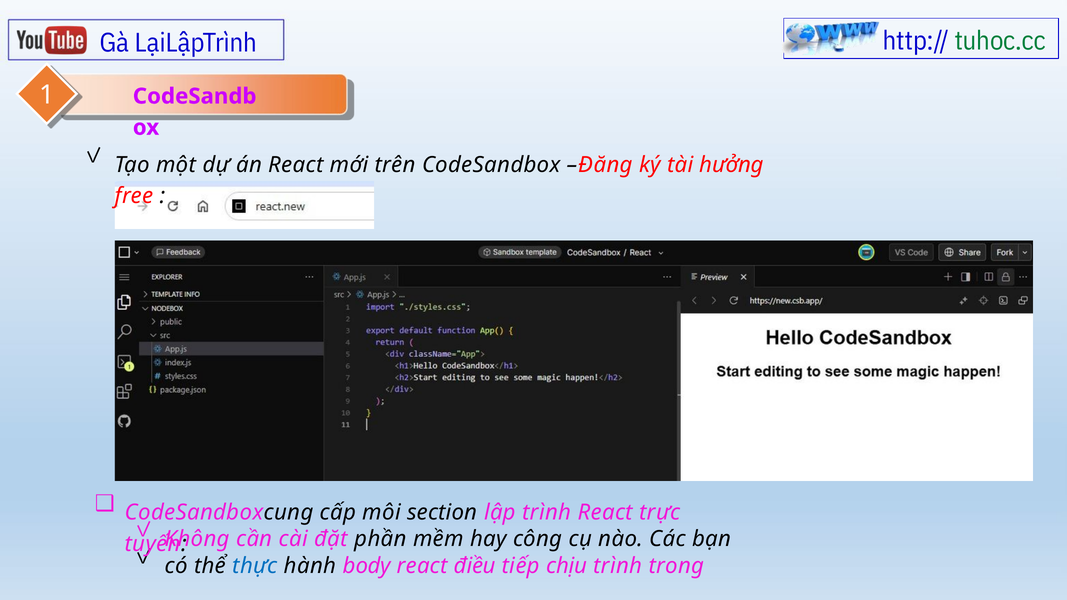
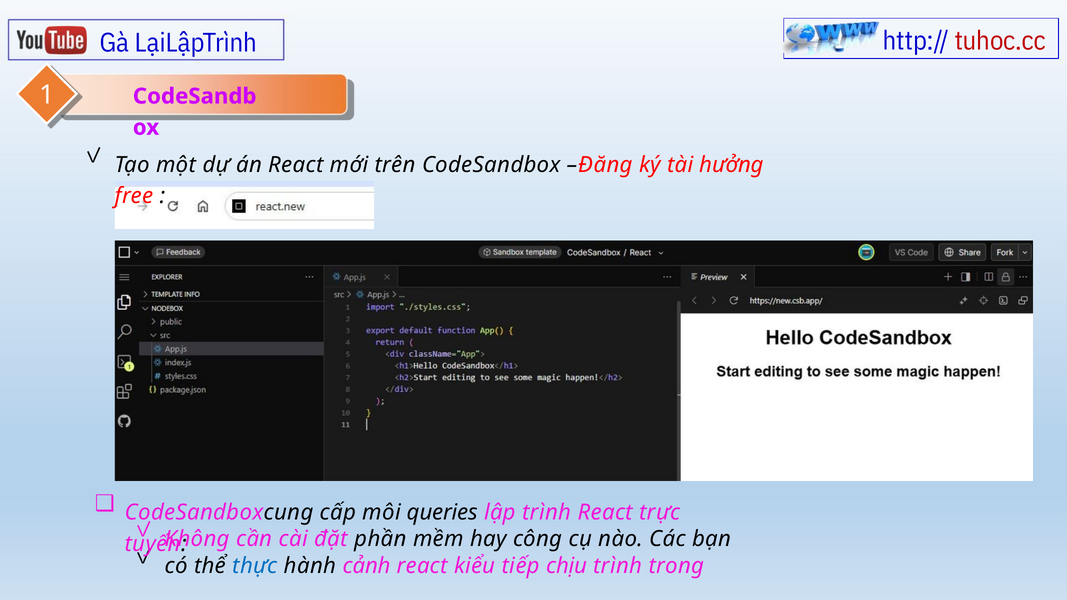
tuhoc.cc colour: green -> red (1000, 41)
section: section -> queries (442, 513)
body: body -> cảnh (367, 566)
điều: điều -> kiểu (475, 566)
